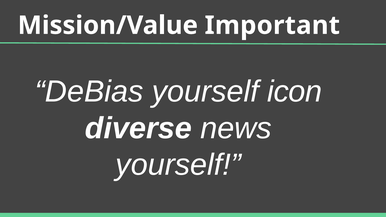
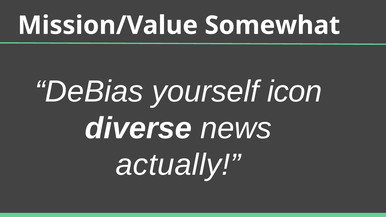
Important: Important -> Somewhat (272, 25)
yourself: yourself -> actually (178, 165)
